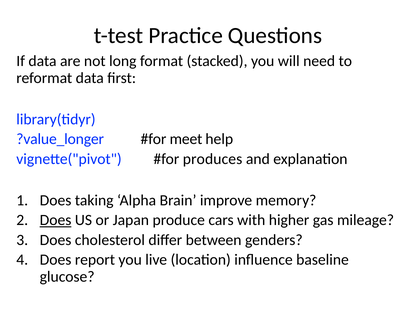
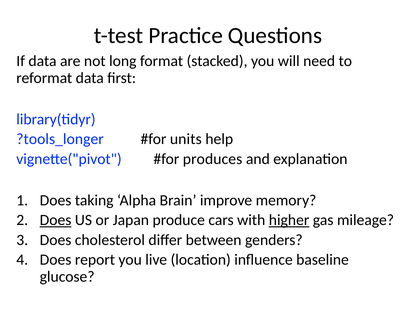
?value_longer: ?value_longer -> ?tools_longer (60, 139)
meet: meet -> units (186, 139)
higher underline: none -> present (289, 220)
